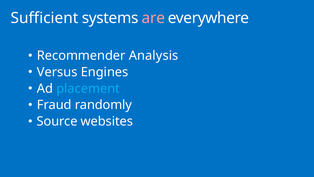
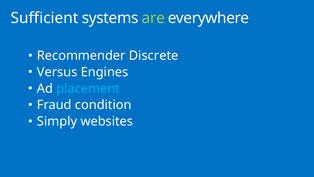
are colour: pink -> light green (153, 18)
Analysis: Analysis -> Discrete (154, 56)
randomly: randomly -> condition (103, 105)
Source: Source -> Simply (57, 121)
